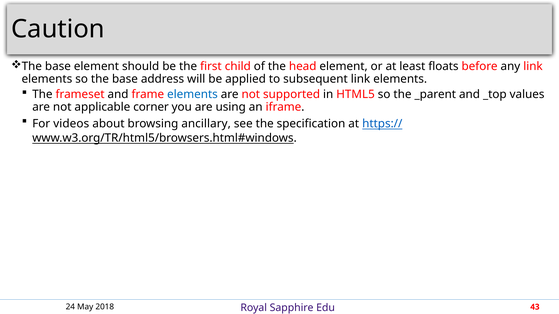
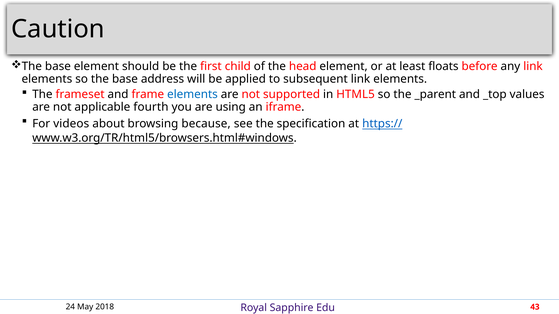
corner: corner -> fourth (151, 107)
ancillary: ancillary -> because (206, 124)
